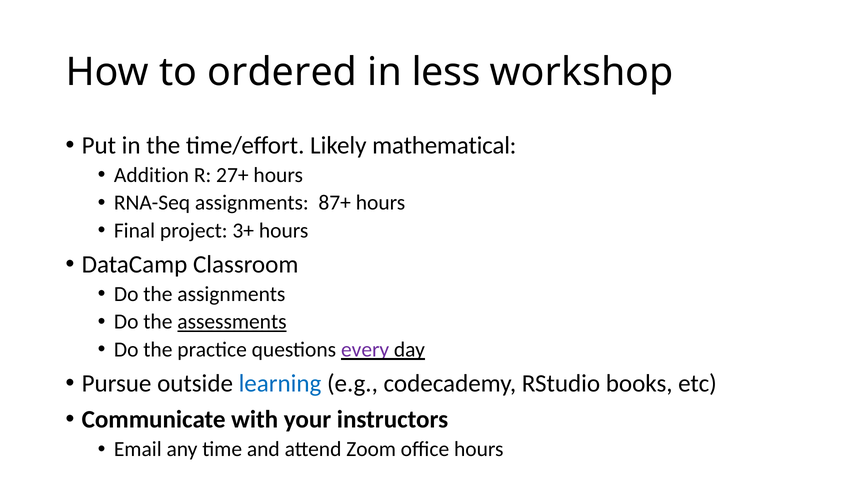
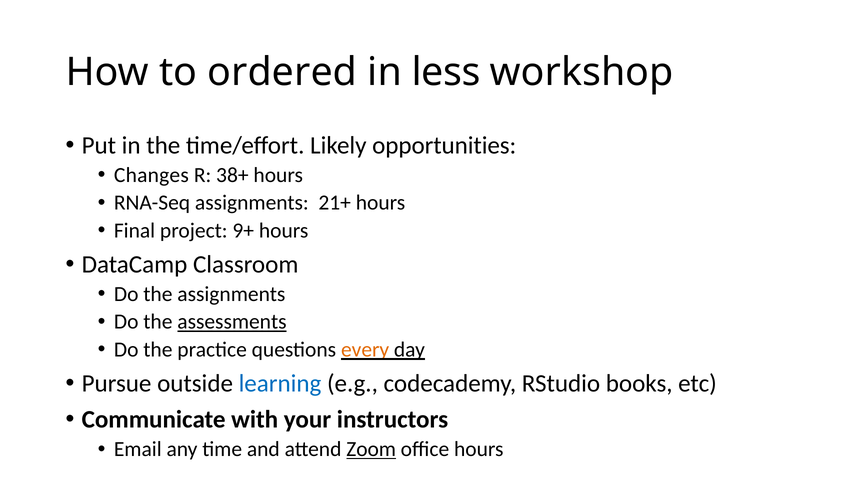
mathematical: mathematical -> opportunities (444, 145)
Addition: Addition -> Changes (151, 175)
27+: 27+ -> 38+ (232, 175)
87+: 87+ -> 21+ (335, 203)
3+: 3+ -> 9+ (243, 230)
every colour: purple -> orange (365, 349)
Zoom underline: none -> present (371, 449)
